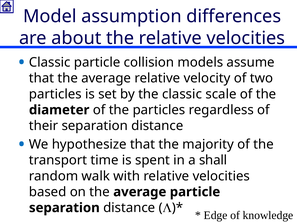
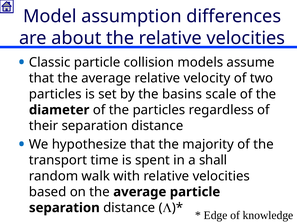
the classic: classic -> basins (182, 94)
